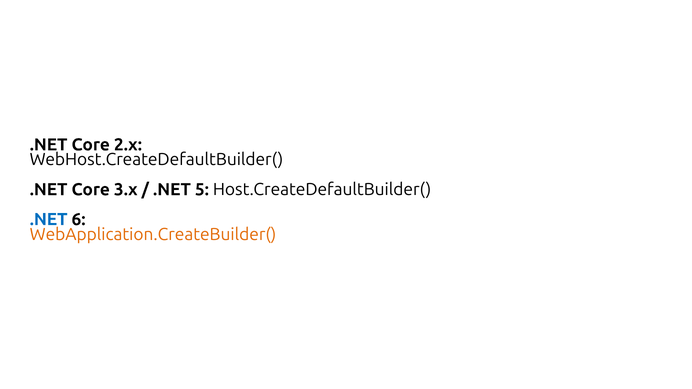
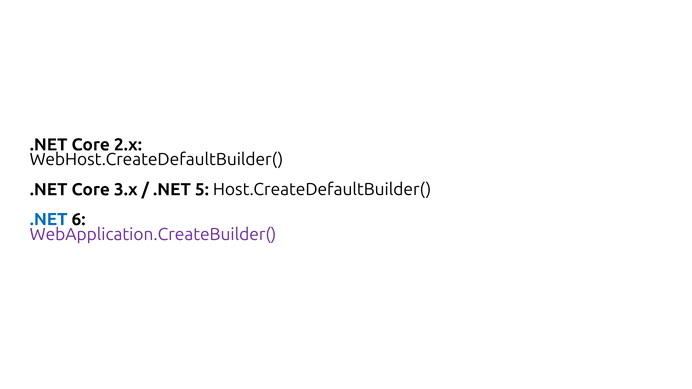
WebApplication.CreateBuilder( colour: orange -> purple (153, 234)
